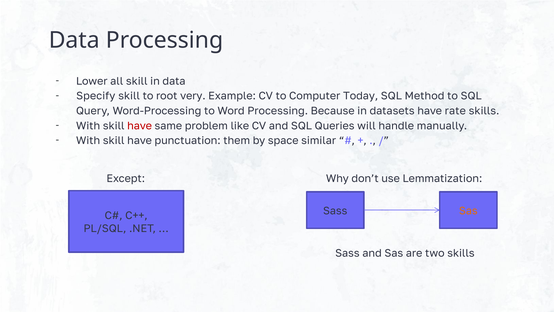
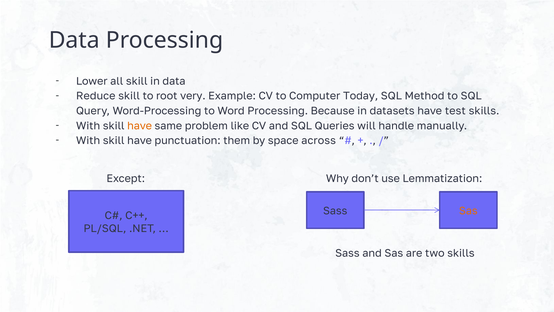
Specify: Specify -> Reduce (96, 96)
rate: rate -> test (455, 111)
have colour: red -> orange (140, 126)
similar: similar -> across (319, 141)
